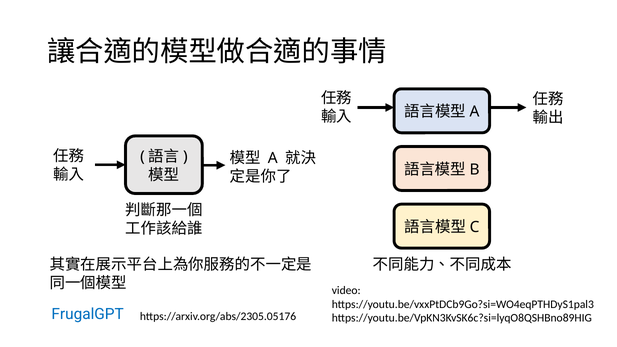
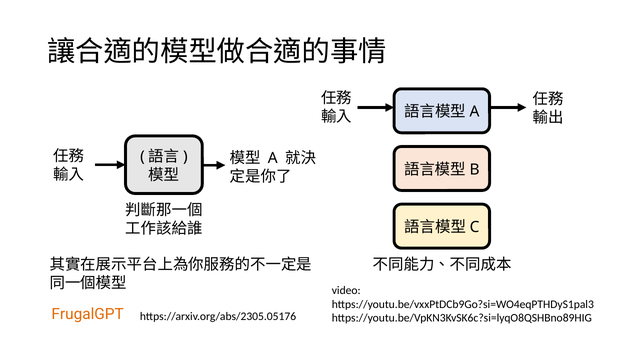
FrugalGPT colour: blue -> orange (88, 314)
